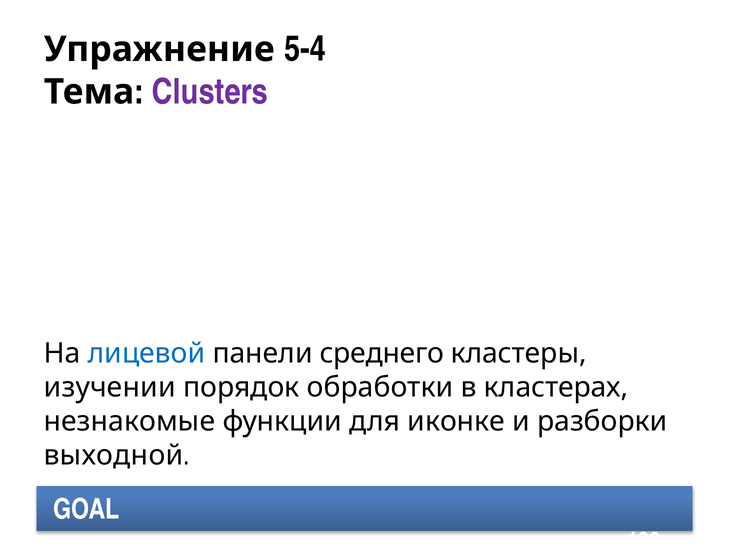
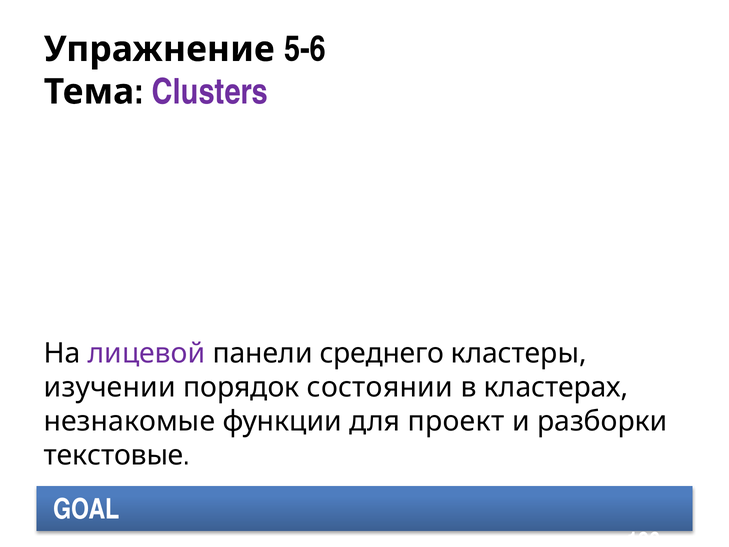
5-4: 5-4 -> 5-6 (305, 49)
лицевой colour: blue -> purple (147, 353)
обработки: обработки -> состоянии (380, 387)
иконке: иконке -> проект (456, 421)
выходной: выходной -> текстовые (114, 455)
